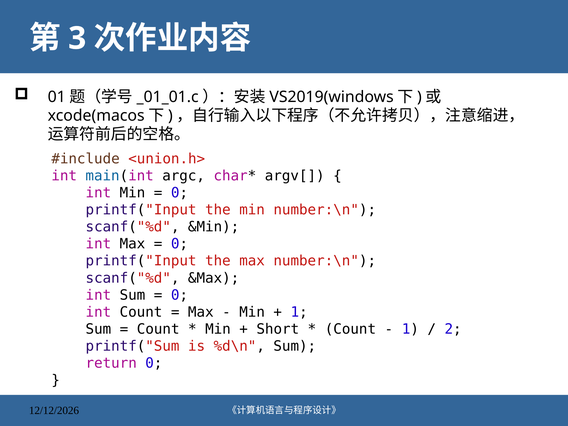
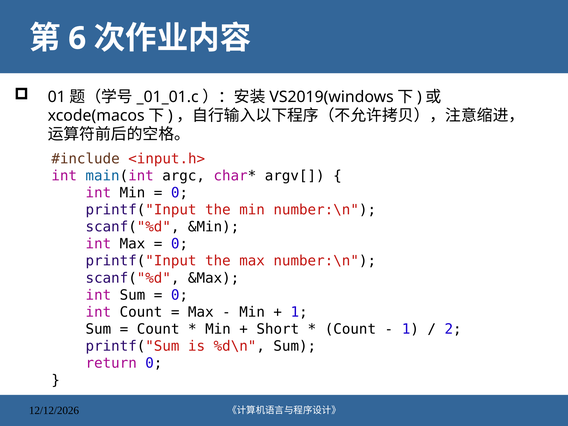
3: 3 -> 6 (77, 38)
<union.h>: <union.h> -> <input.h> (167, 159)
